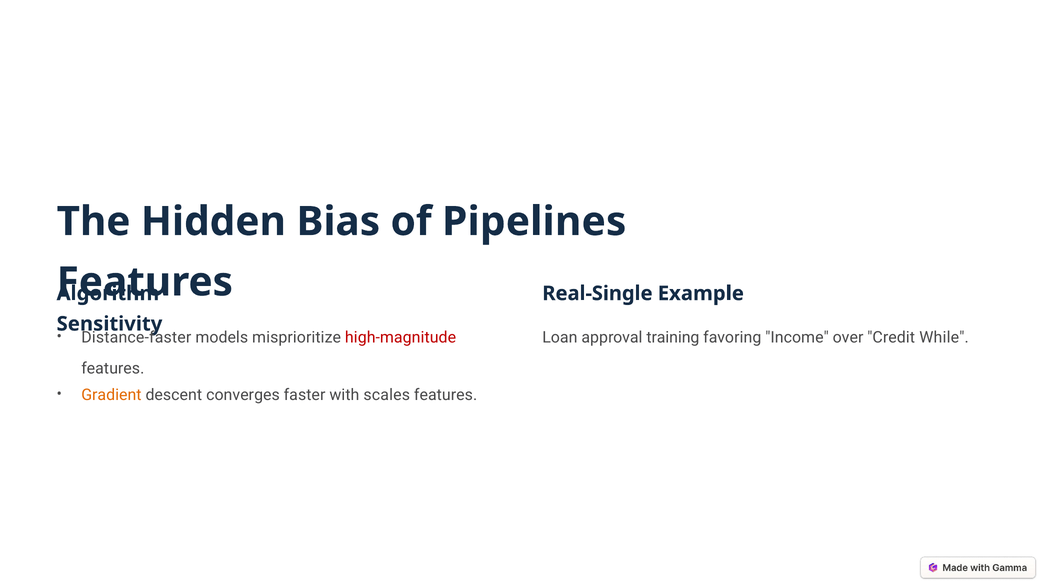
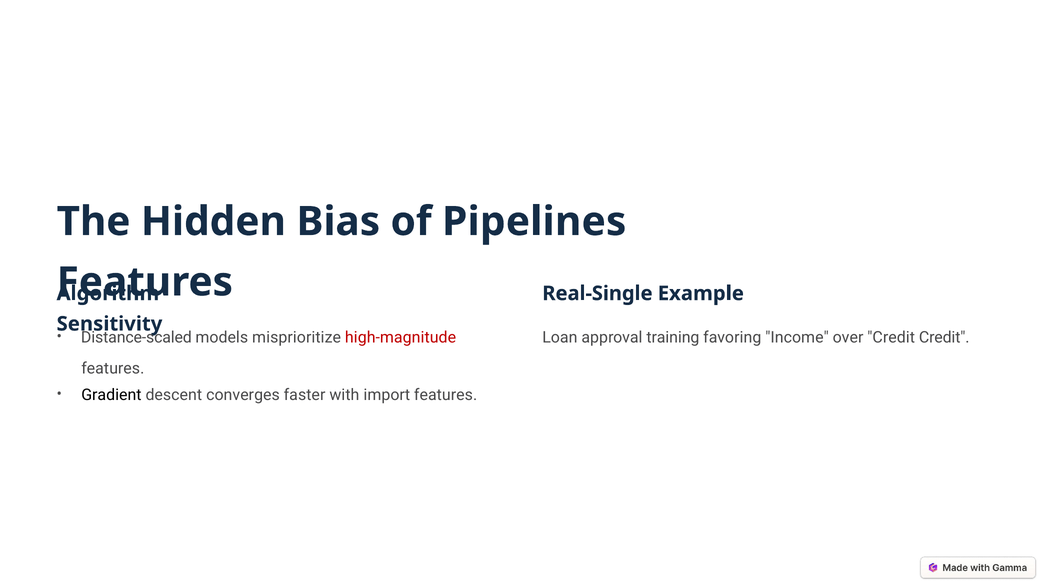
Distance-faster: Distance-faster -> Distance-scaled (136, 338)
Credit While: While -> Credit (944, 338)
Gradient colour: orange -> black (111, 395)
scales: scales -> import (387, 395)
